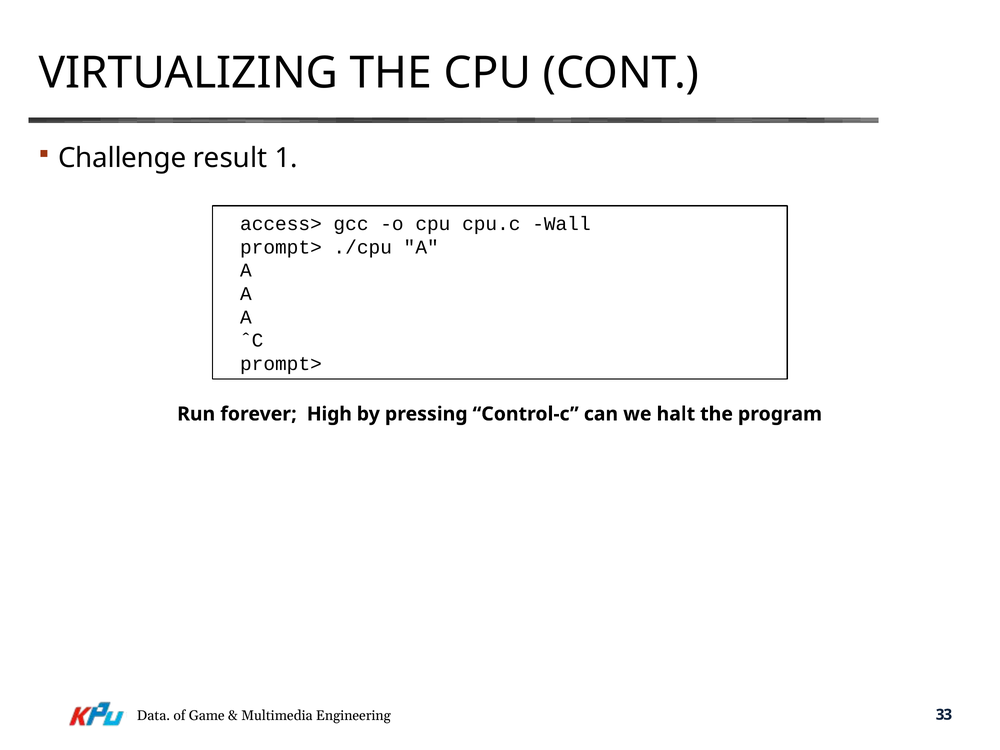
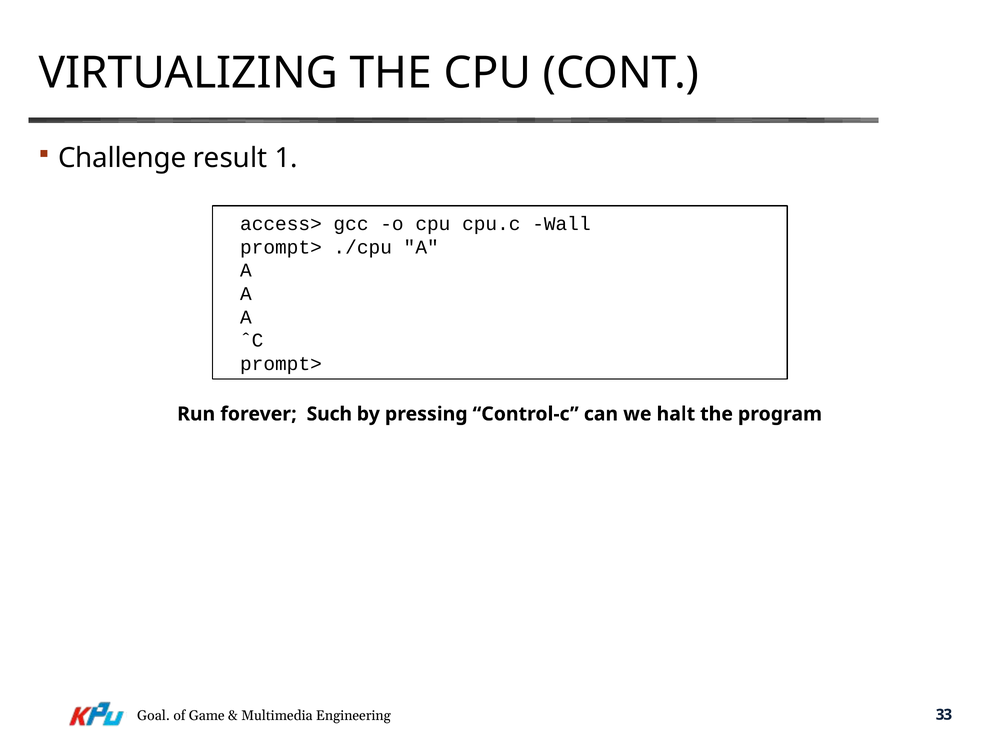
High: High -> Such (329, 414)
Data: Data -> Goal (153, 716)
